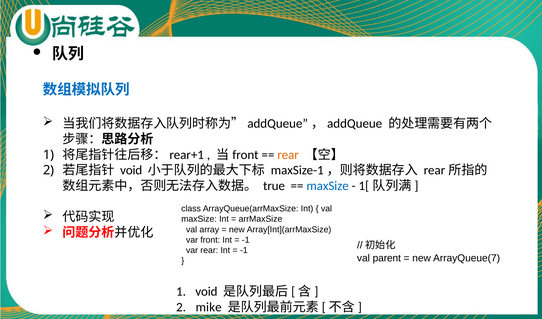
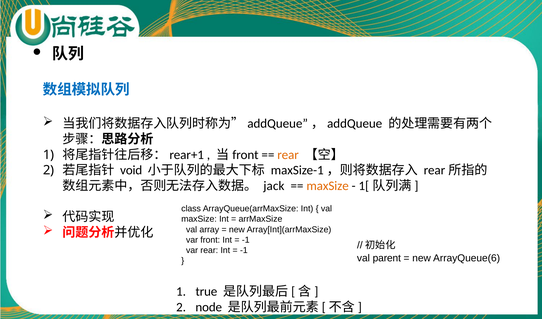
true: true -> jack (274, 186)
maxSize colour: blue -> orange (328, 186)
ArrayQueue(7: ArrayQueue(7 -> ArrayQueue(6 (467, 258)
void: void -> true (206, 292)
mike: mike -> node (209, 307)
